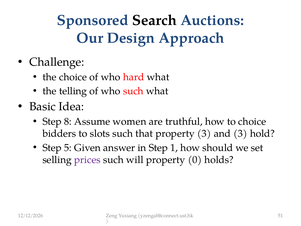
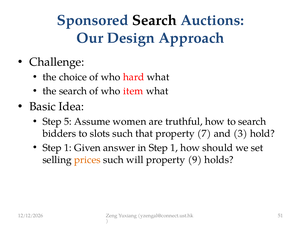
the telling: telling -> search (73, 91)
who such: such -> item (133, 91)
8: 8 -> 5 (68, 121)
to choice: choice -> search (252, 121)
property 3: 3 -> 7 (204, 133)
5: 5 -> 1 (68, 148)
prices colour: purple -> orange (87, 160)
0: 0 -> 9 (195, 160)
